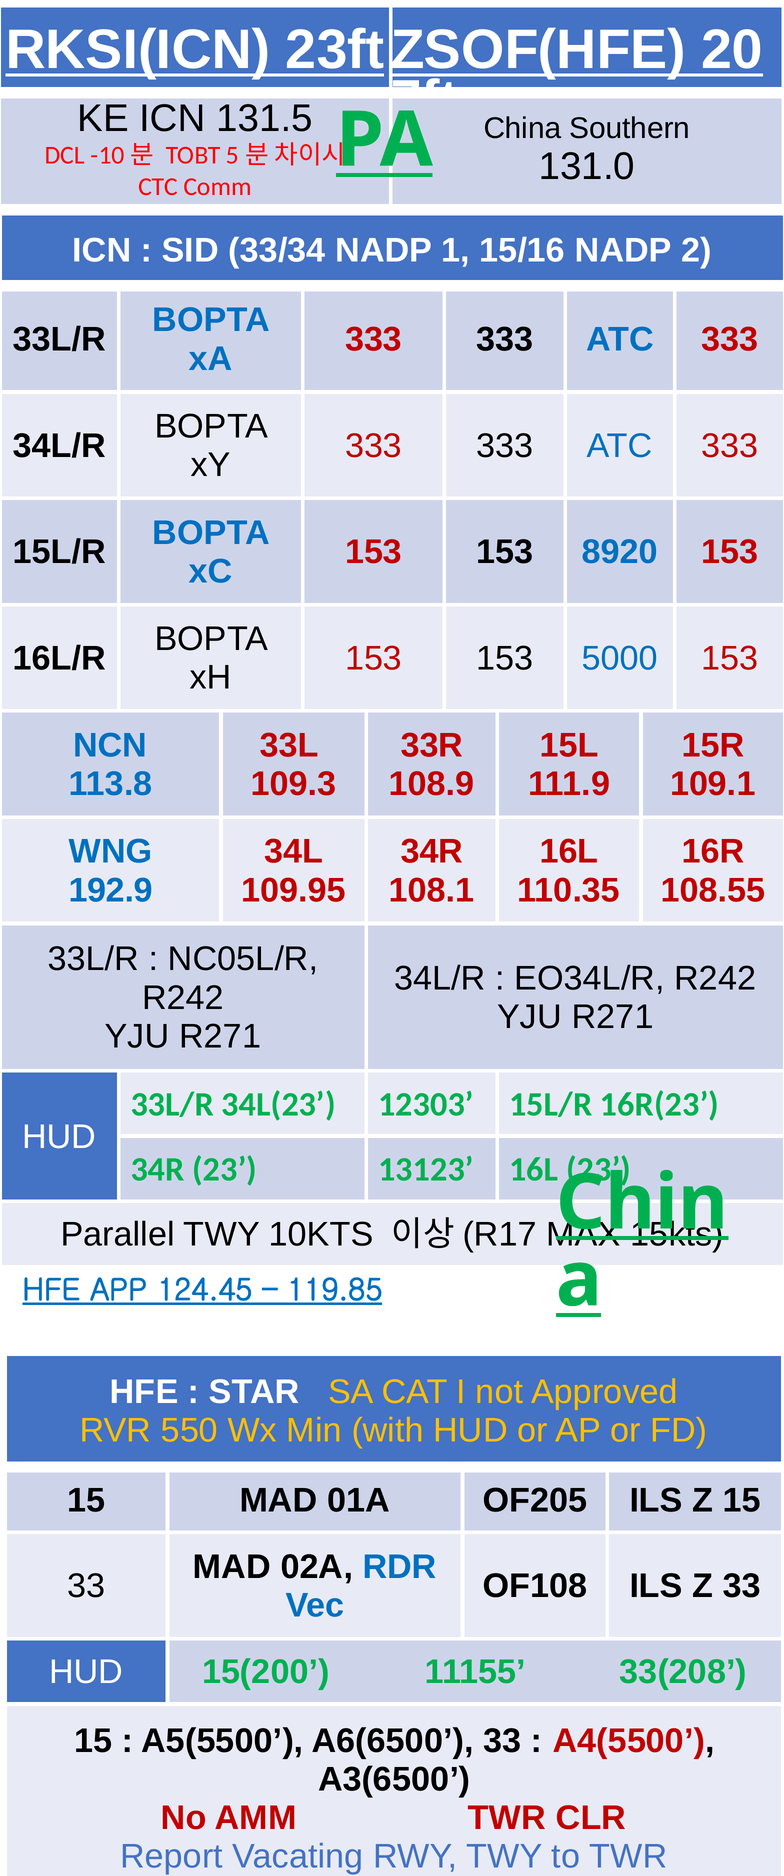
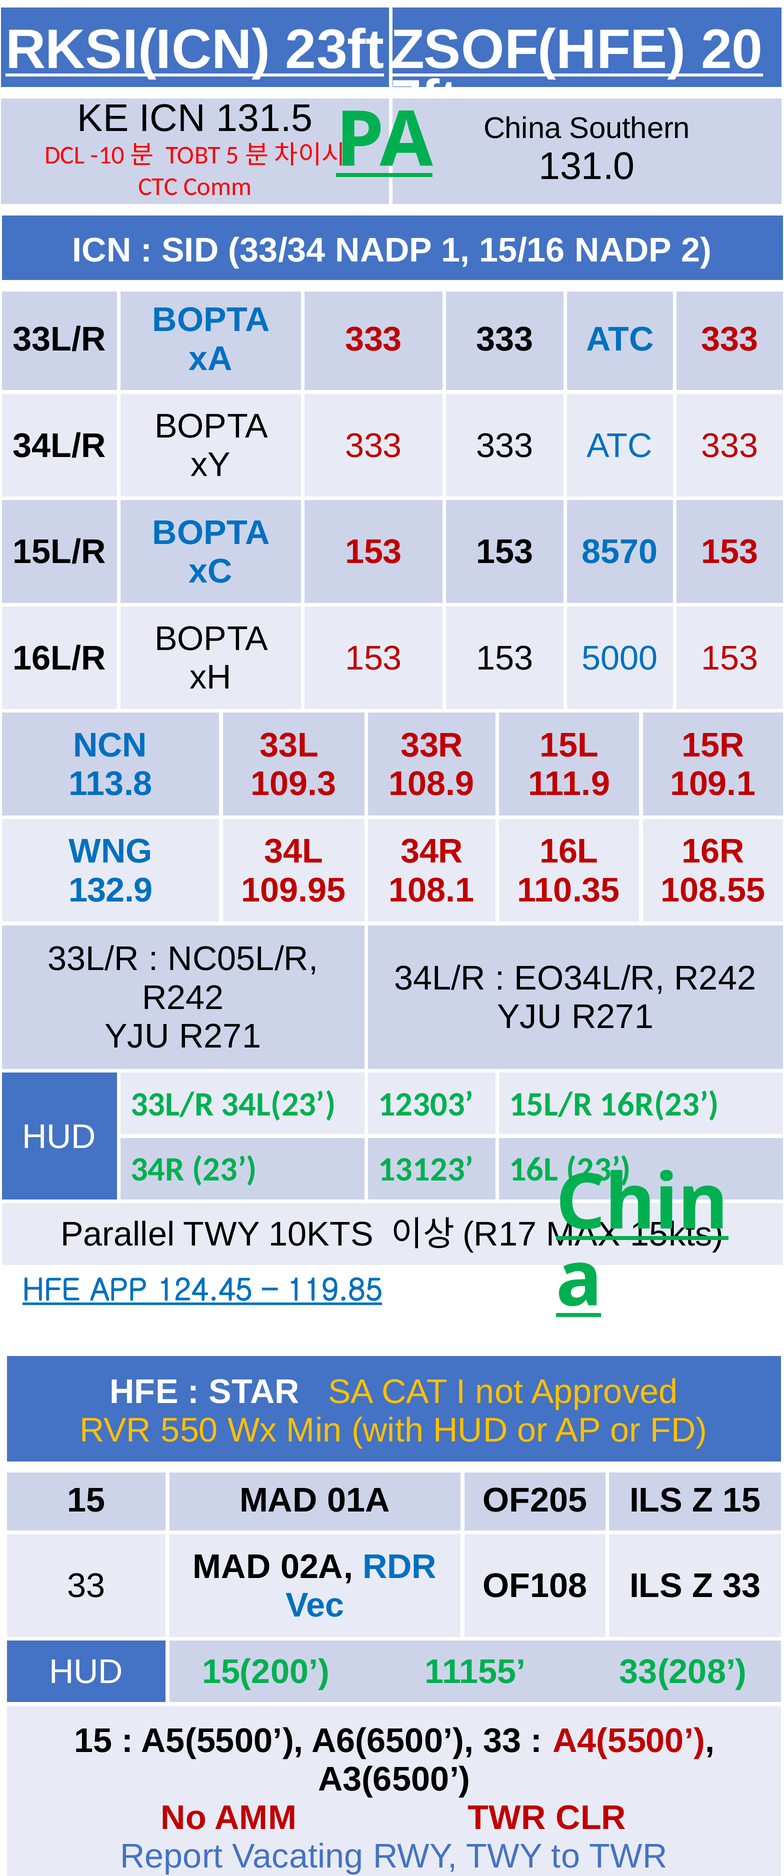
8920: 8920 -> 8570 (620, 552)
192.9: 192.9 -> 132.9 (111, 890)
